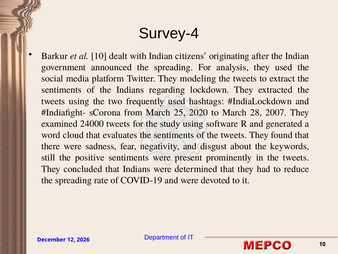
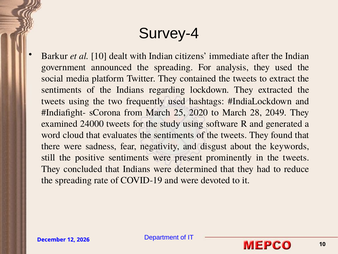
originating: originating -> immediate (229, 56)
modeling: modeling -> contained (198, 78)
2007: 2007 -> 2049 (276, 112)
